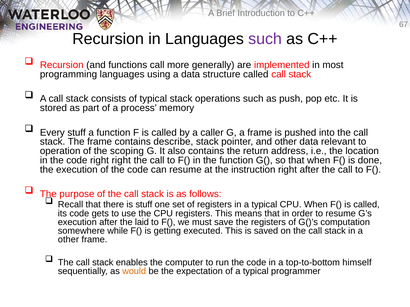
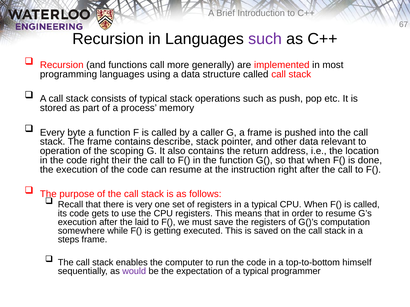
Every stuff: stuff -> byte (77, 133)
right right: right -> their (121, 161)
is stuff: stuff -> very (144, 205)
other: other -> steps (69, 240)
would colour: orange -> purple (134, 272)
